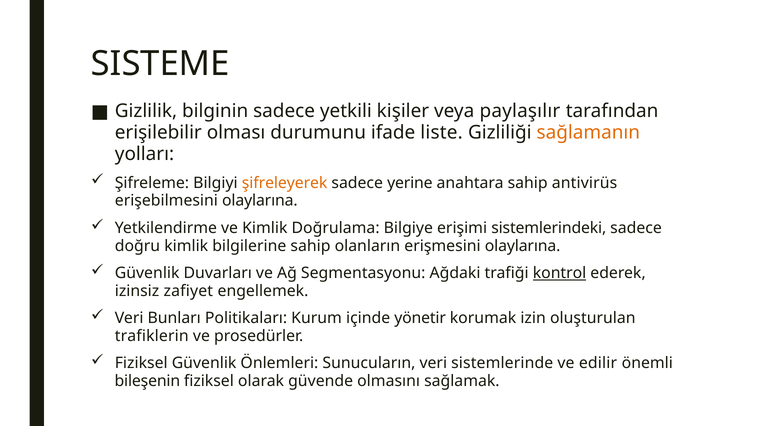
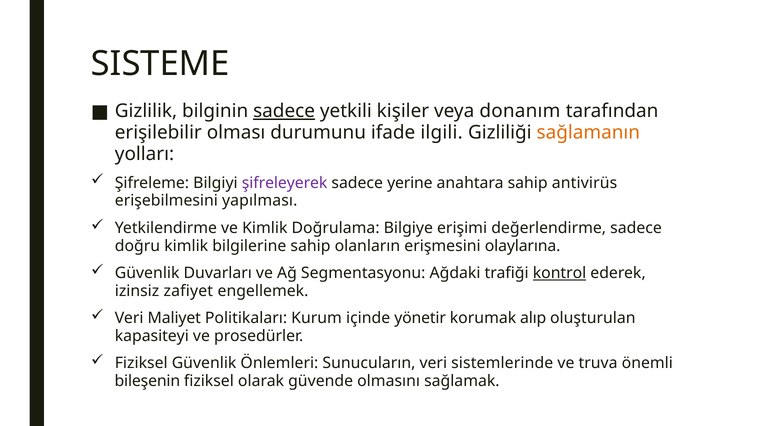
sadece underline: none -> present (284, 111)
paylaşılır: paylaşılır -> donanım (520, 111)
liste: liste -> ilgili (442, 133)
şifreleyerek colour: orange -> purple (285, 183)
erişebilmesini olaylarına: olaylarına -> yapılması (260, 201)
sistemlerindeki: sistemlerindeki -> değerlendirme (549, 228)
Bunları: Bunları -> Maliyet (174, 318)
izin: izin -> alıp (533, 318)
trafiklerin: trafiklerin -> kapasiteyi (152, 336)
edilir: edilir -> truva (598, 364)
